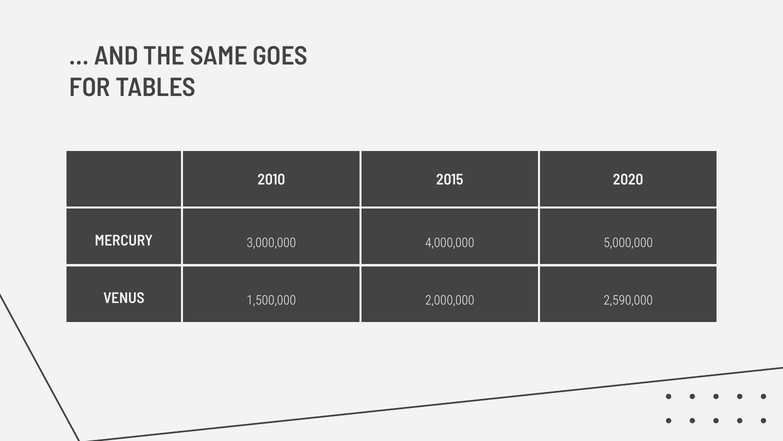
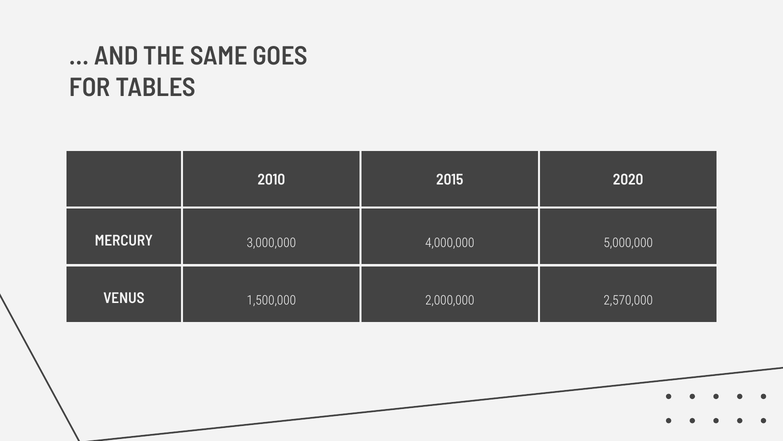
2,590,000: 2,590,000 -> 2,570,000 (628, 300)
